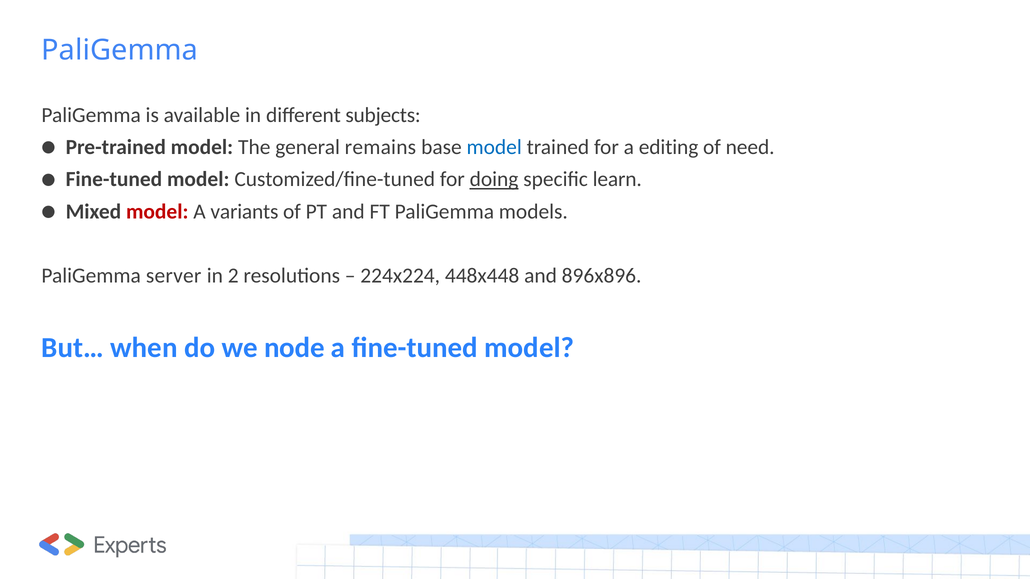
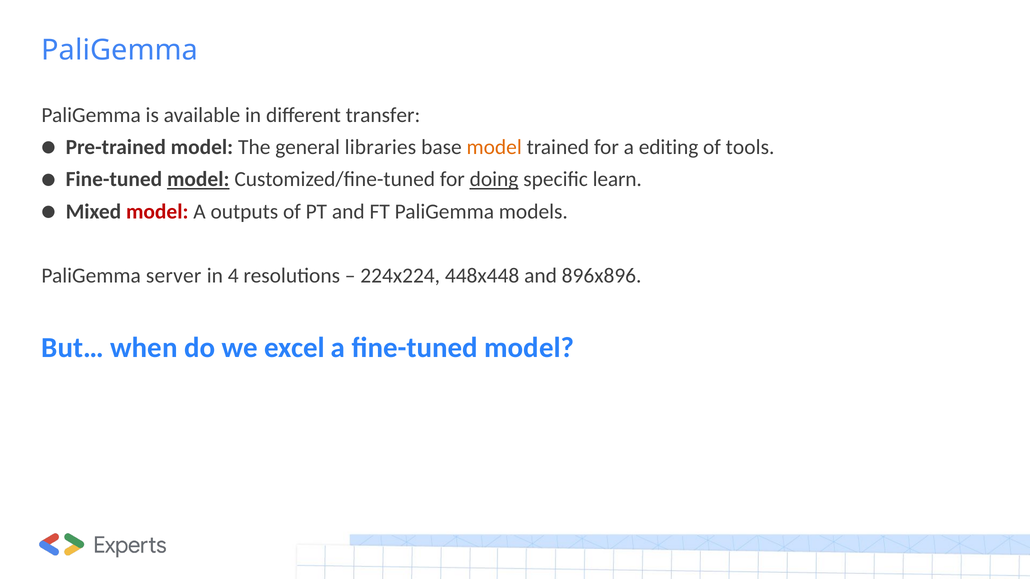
subjects: subjects -> transfer (383, 115)
remains: remains -> libraries (380, 147)
model colour: blue -> orange (494, 147)
need: need -> tools (750, 147)
model underline: none -> present (198, 180)
variants: variants -> outputs (244, 212)
2: 2 -> 4 (233, 276)
node: node -> excel (294, 348)
